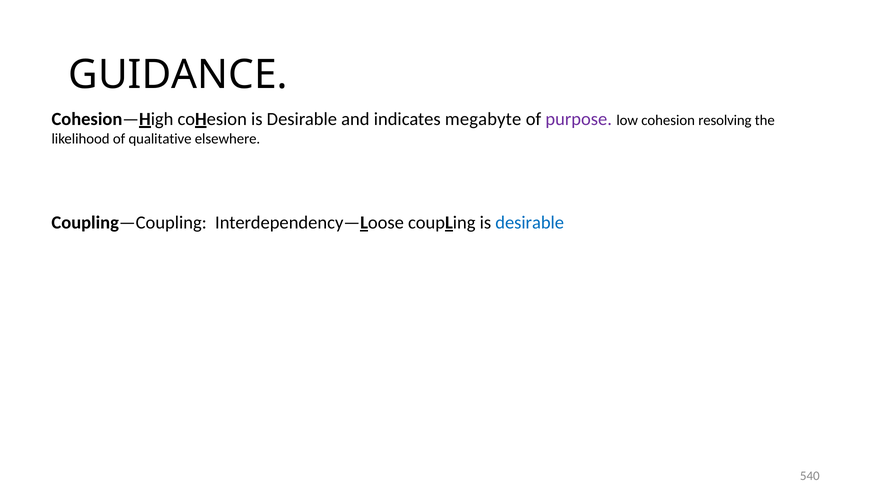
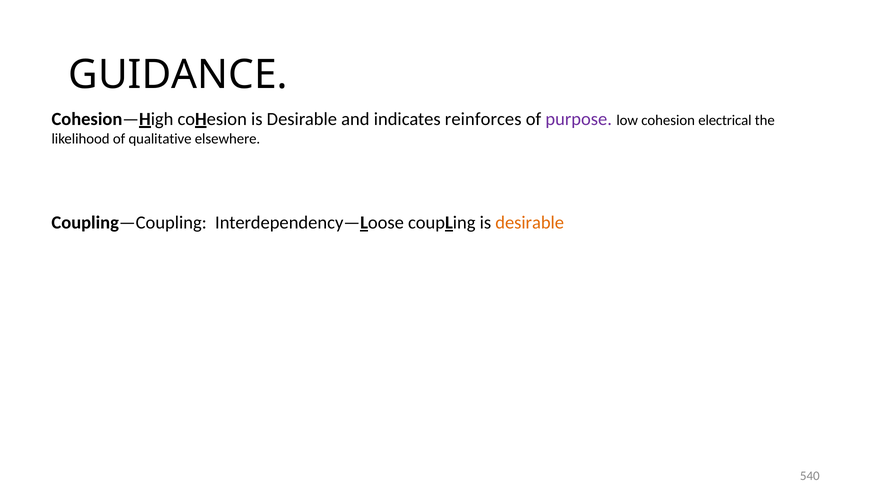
megabyte: megabyte -> reinforces (483, 119)
resolving: resolving -> electrical (725, 120)
desirable colour: blue -> orange (530, 222)
